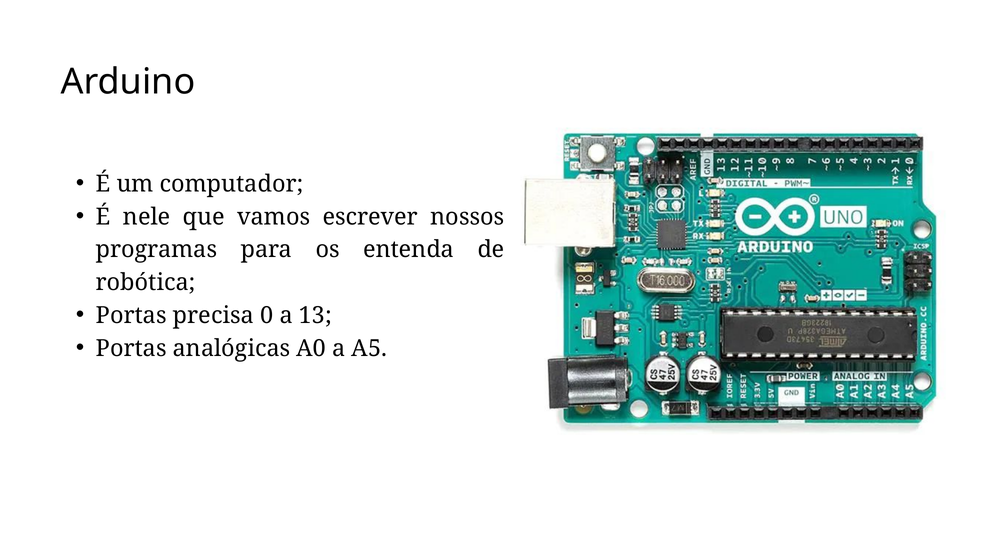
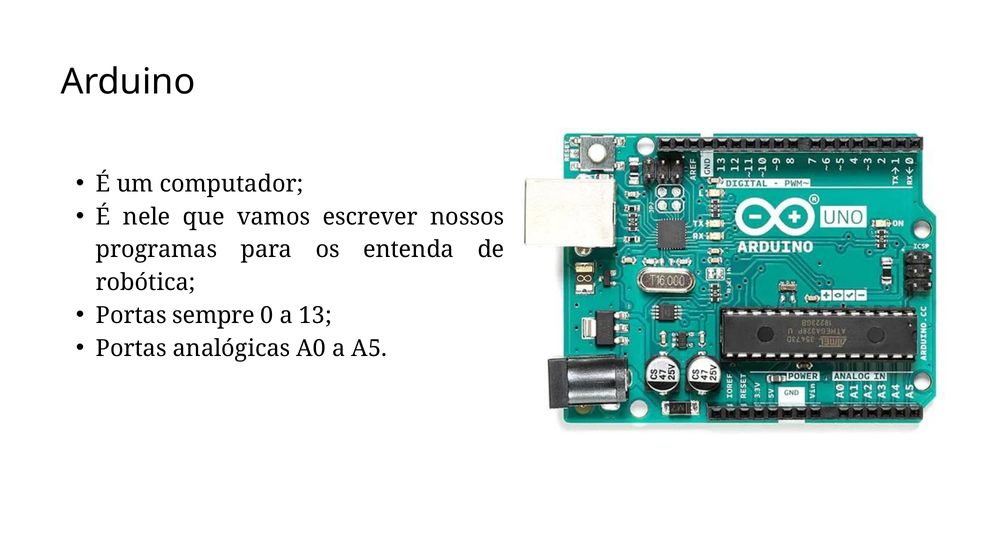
precisa: precisa -> sempre (214, 315)
